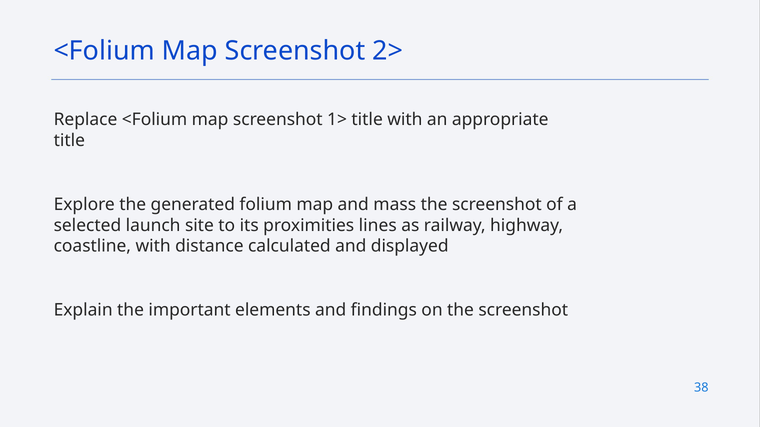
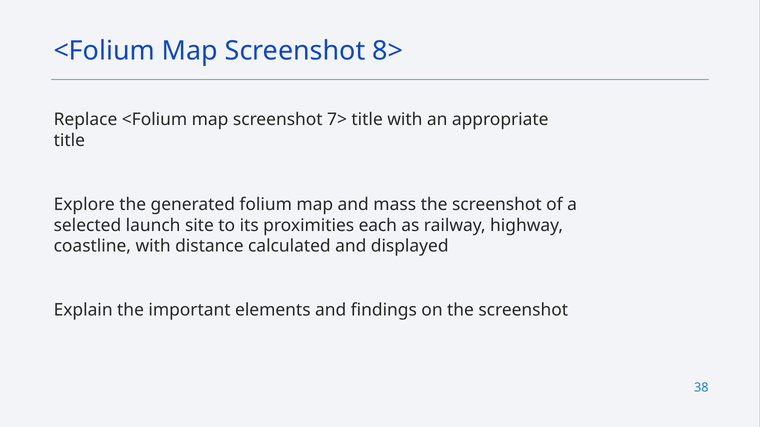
2>: 2> -> 8> (388, 51)
1>: 1> -> 7> (337, 120)
lines: lines -> each (378, 226)
